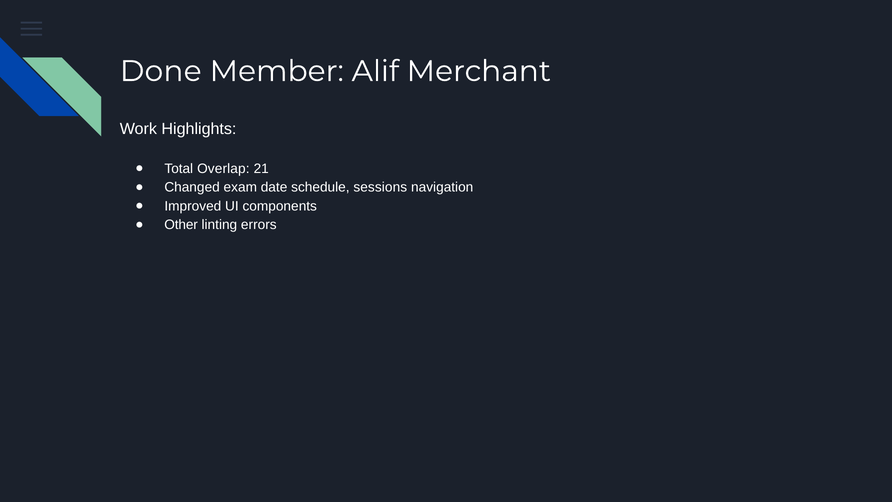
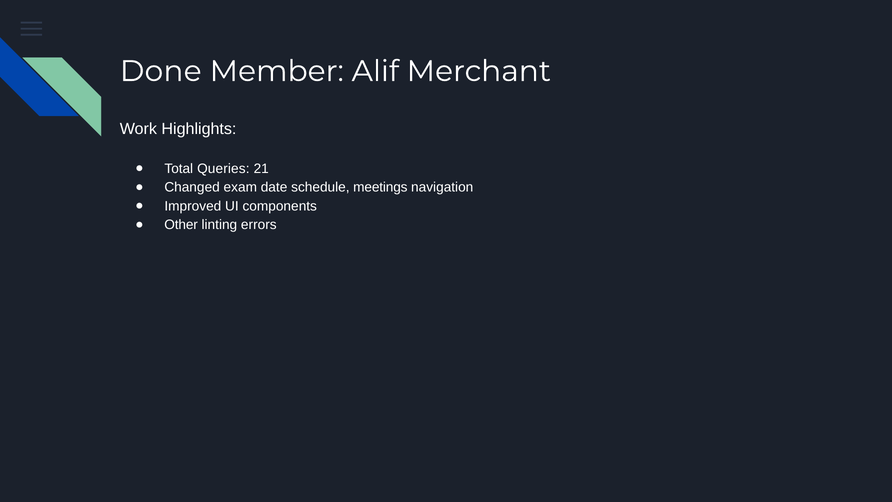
Overlap: Overlap -> Queries (223, 169)
sessions: sessions -> meetings (380, 187)
